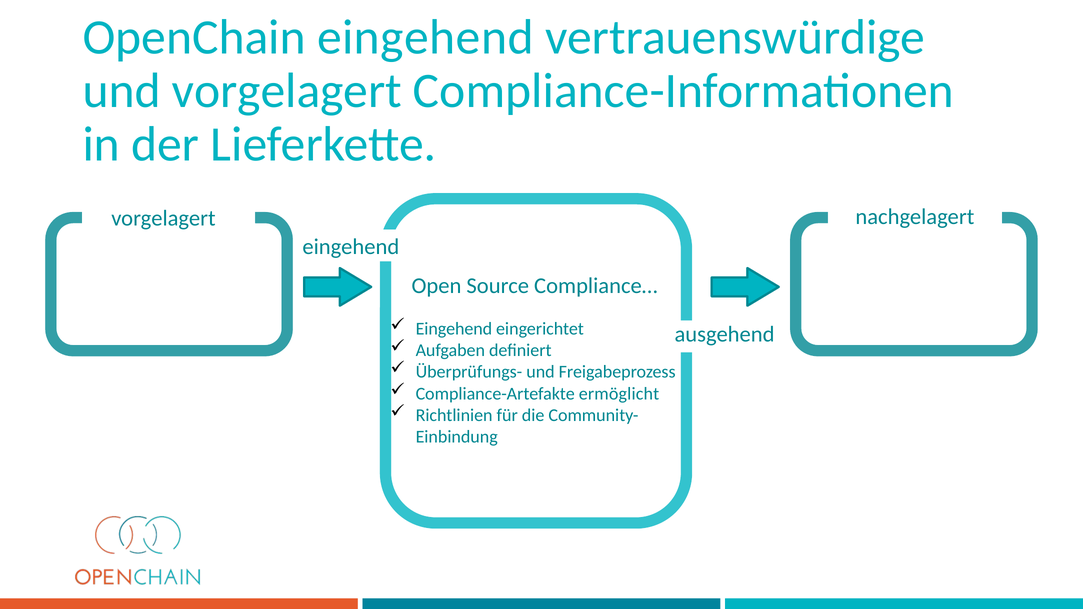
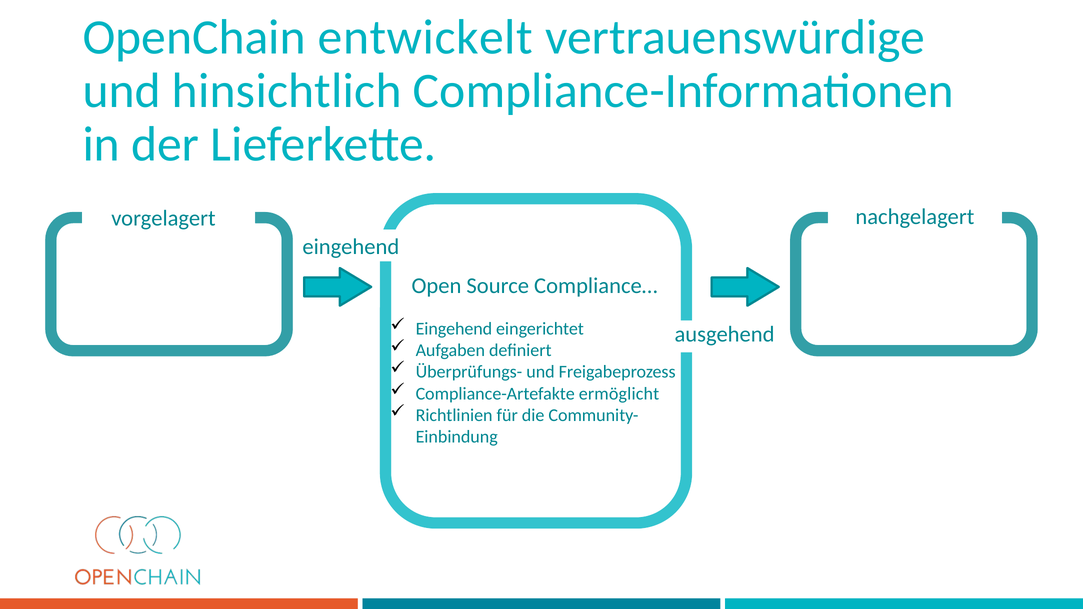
OpenChain eingehend: eingehend -> entwickelt (425, 37)
und vorgelagert: vorgelagert -> hinsichtlich (287, 91)
